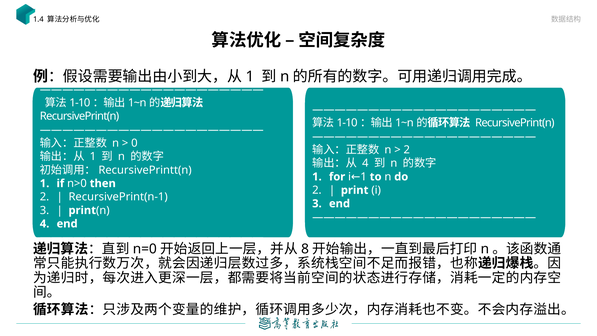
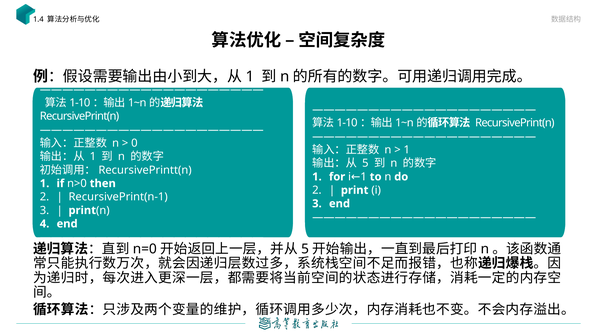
2: 2 -> 1 (407, 150)
4: 4 -> 5 (365, 163)
8: 8 -> 5 (305, 249)
